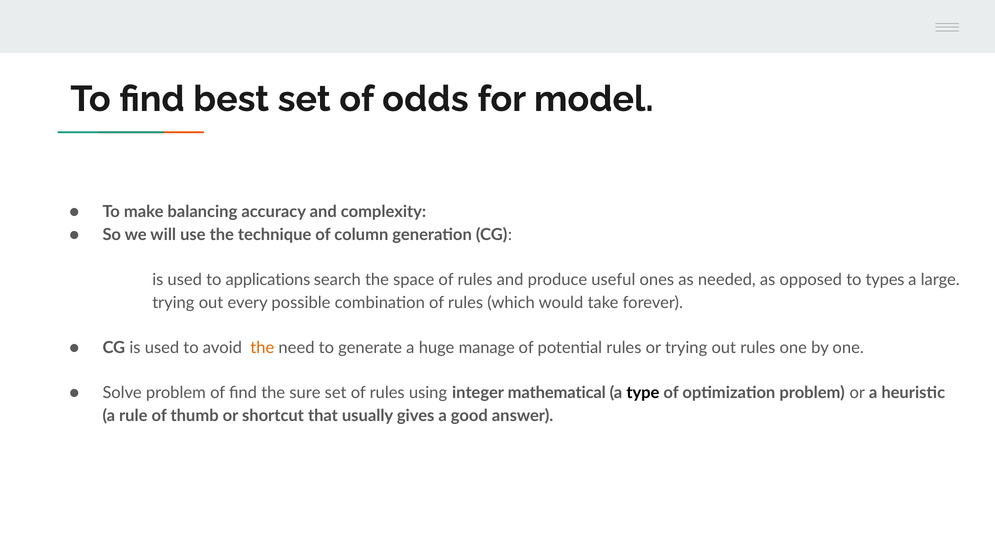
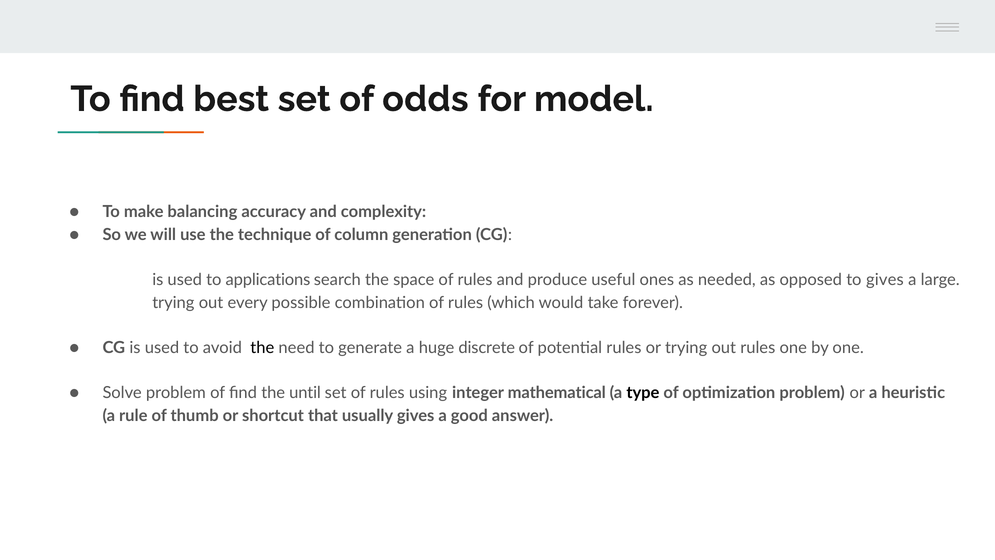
to types: types -> gives (885, 280)
the colour: orange -> black (262, 348)
manage: manage -> discrete (487, 348)
sure: sure -> until (305, 393)
